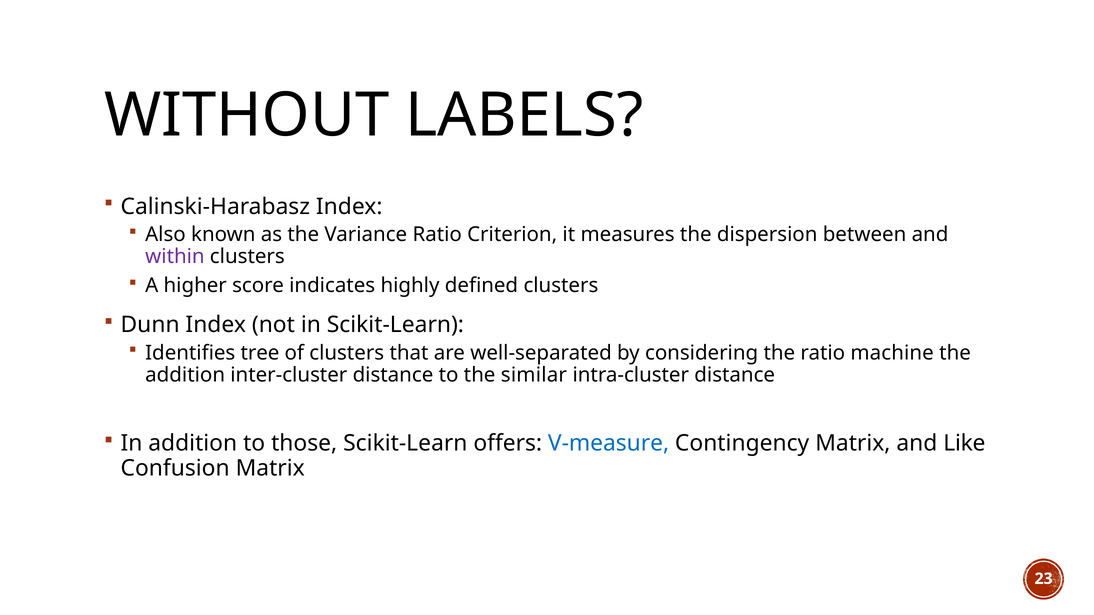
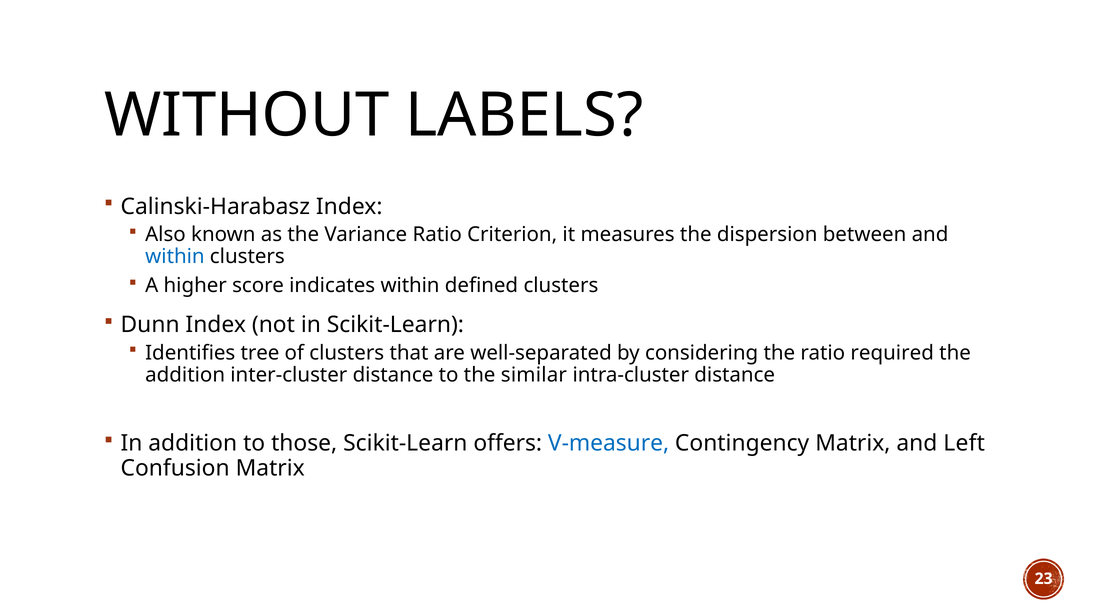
within colour: purple -> blue (175, 257)
indicates highly: highly -> within (410, 286)
machine: machine -> required (892, 353)
Like: Like -> Left (964, 444)
